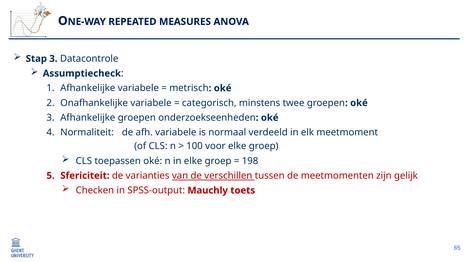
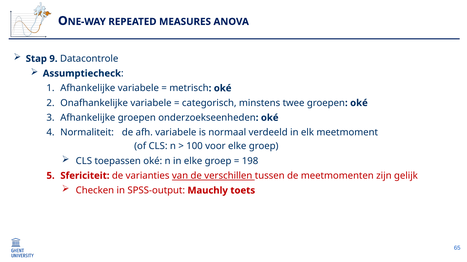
Stap 3: 3 -> 9 (53, 59)
